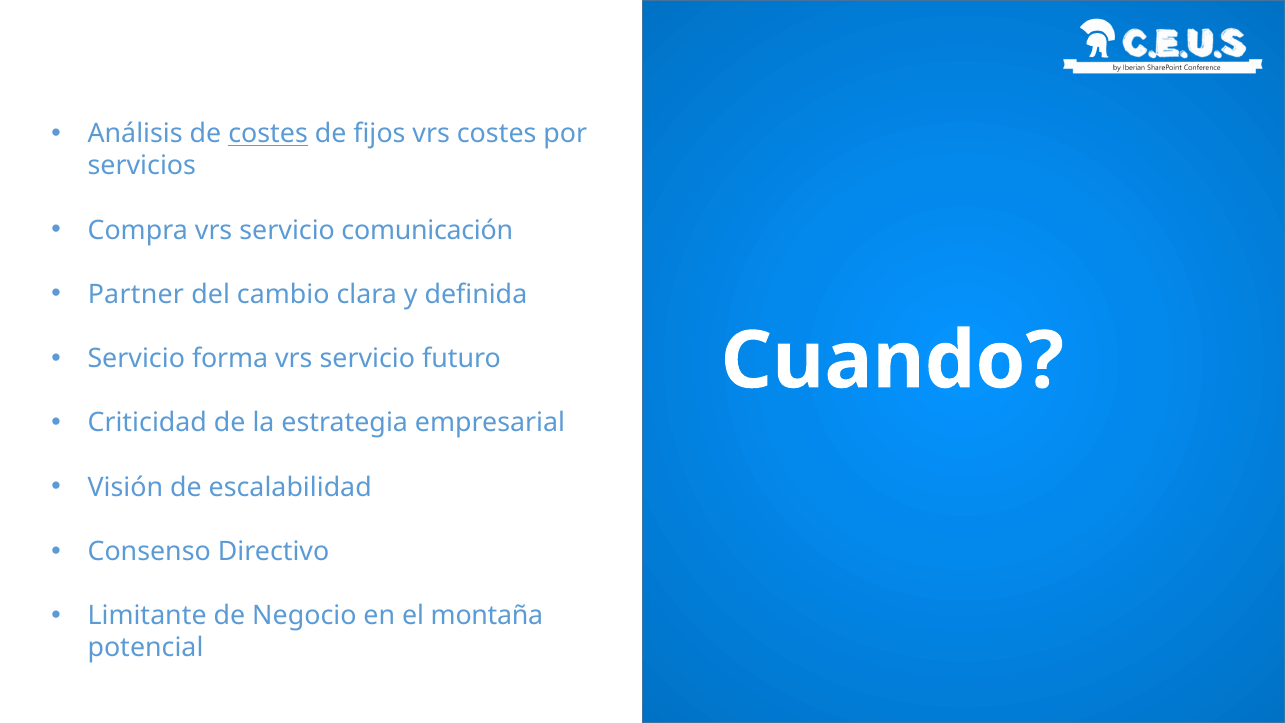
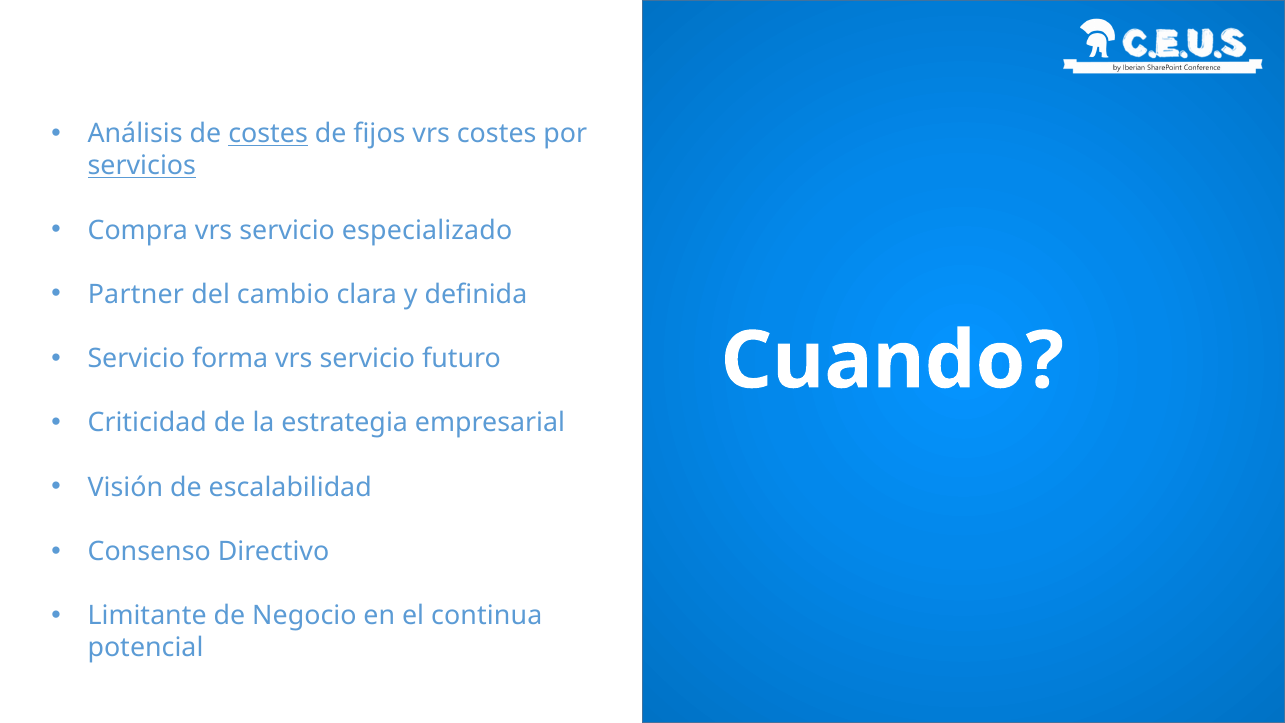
servicios underline: none -> present (142, 166)
comunicación: comunicación -> especializado (427, 230)
montaña: montaña -> continua (487, 616)
